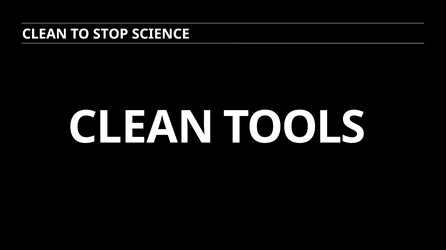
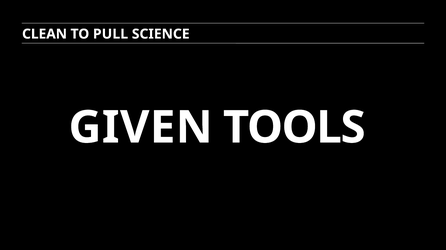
STOP: STOP -> PULL (110, 34)
CLEAN: CLEAN -> GIVEN (141, 128)
